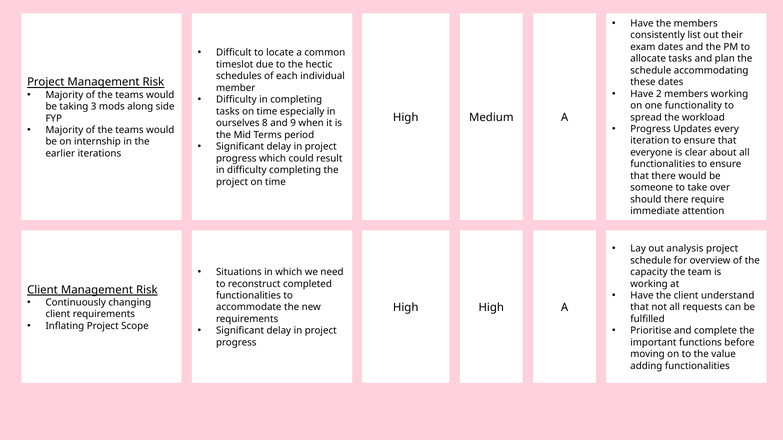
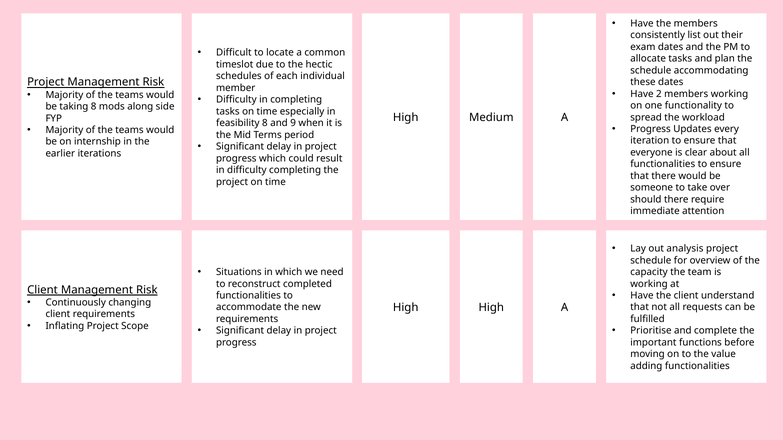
taking 3: 3 -> 8 (94, 107)
ourselves: ourselves -> feasibility (238, 123)
